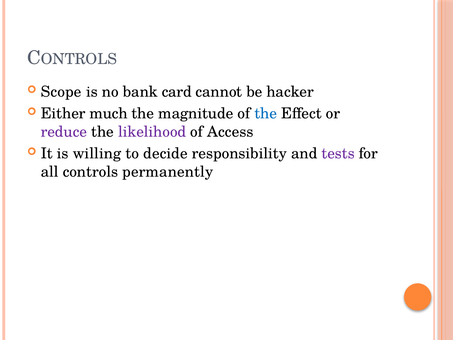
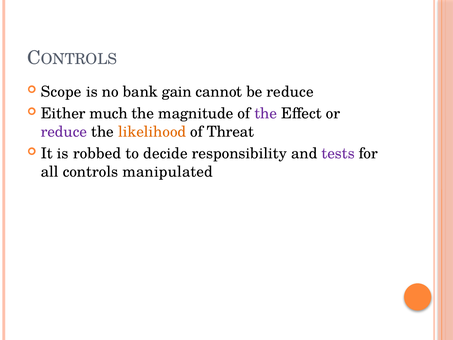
card: card -> gain (177, 92)
be hacker: hacker -> reduce (290, 92)
the colour: blue -> purple (266, 114)
likelihood colour: purple -> orange (152, 132)
Access: Access -> Threat (230, 132)
willing: willing -> robbed (97, 154)
permanently: permanently -> manipulated (168, 172)
